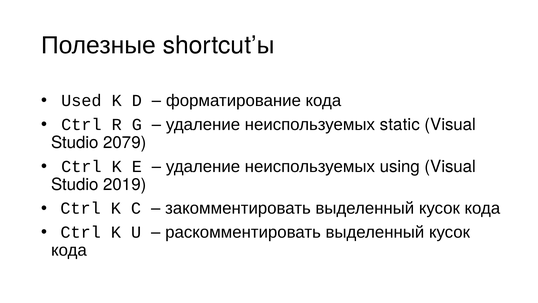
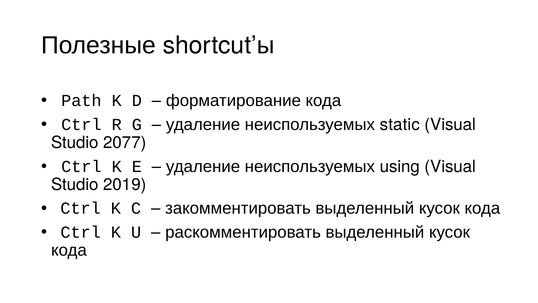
Used: Used -> Path (81, 101)
2079: 2079 -> 2077 (125, 142)
